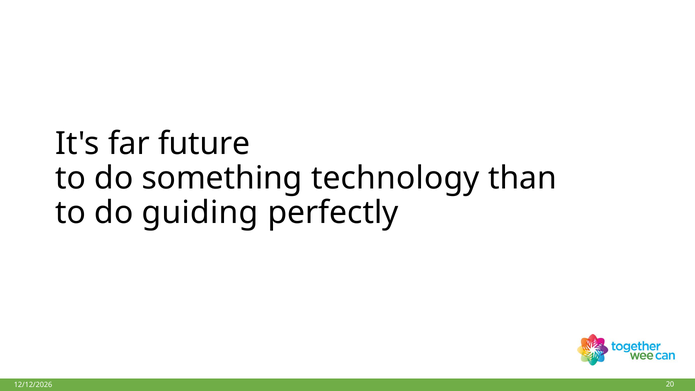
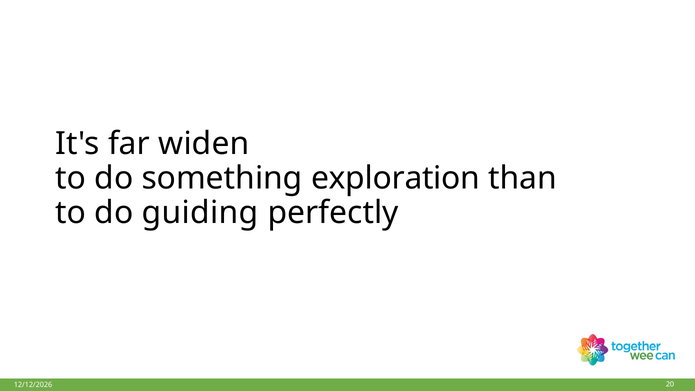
future: future -> widen (204, 144)
technology: technology -> exploration (396, 178)
